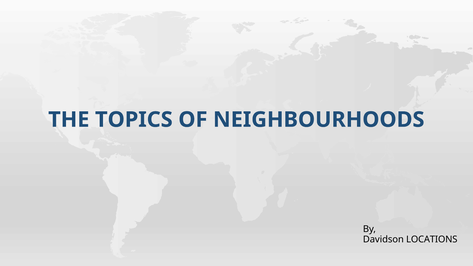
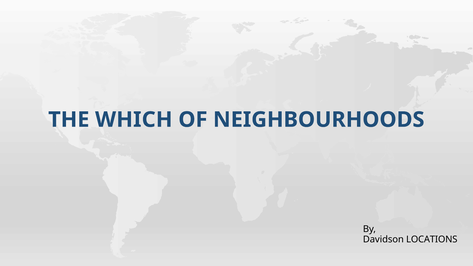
TOPICS: TOPICS -> WHICH (134, 120)
